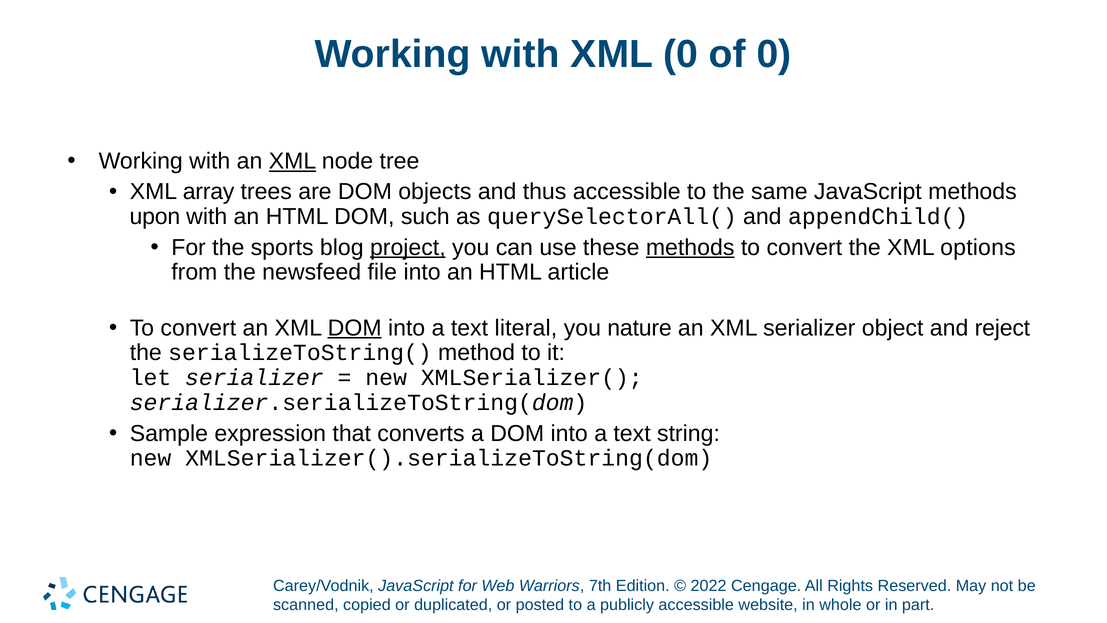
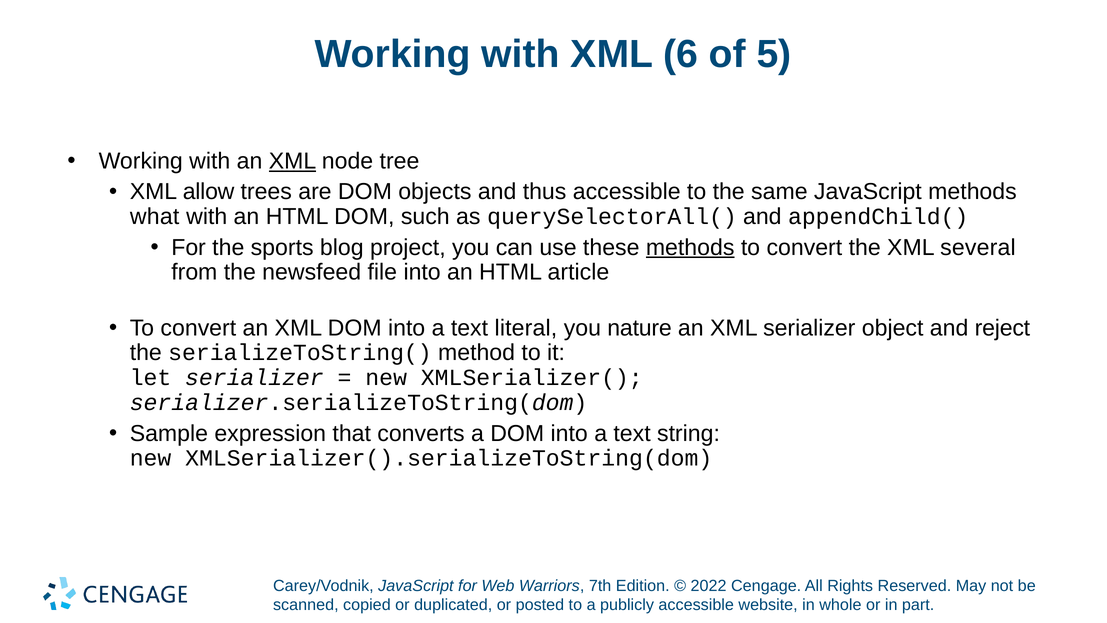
XML 0: 0 -> 6 (681, 54)
of 0: 0 -> 5 (774, 54)
array: array -> allow (209, 192)
upon: upon -> what (155, 217)
project underline: present -> none (408, 247)
options: options -> several (978, 247)
DOM underline: present -> none (355, 328)
